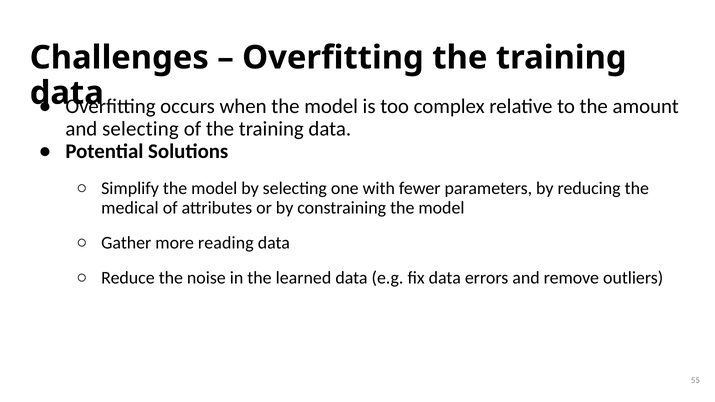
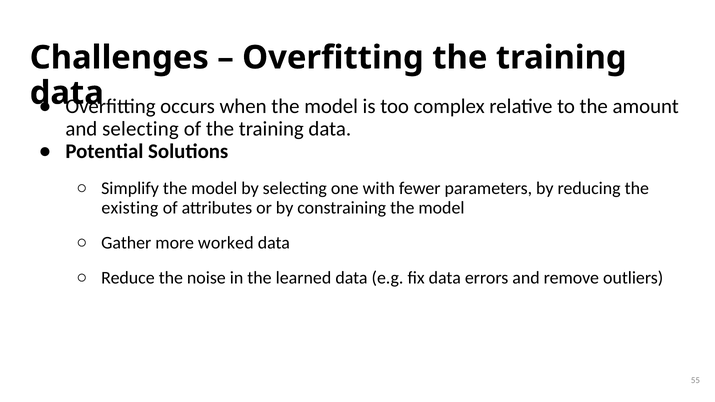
medical: medical -> existing (130, 208)
reading: reading -> worked (226, 243)
